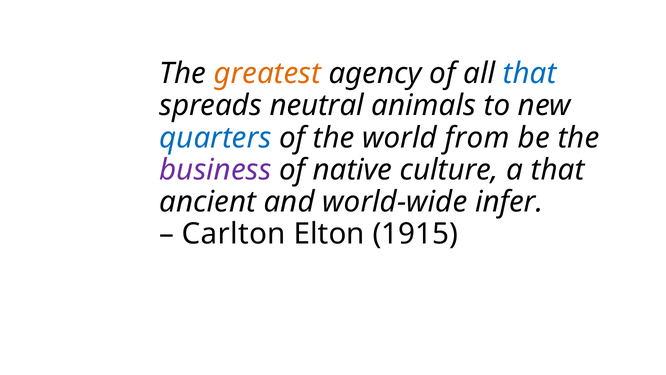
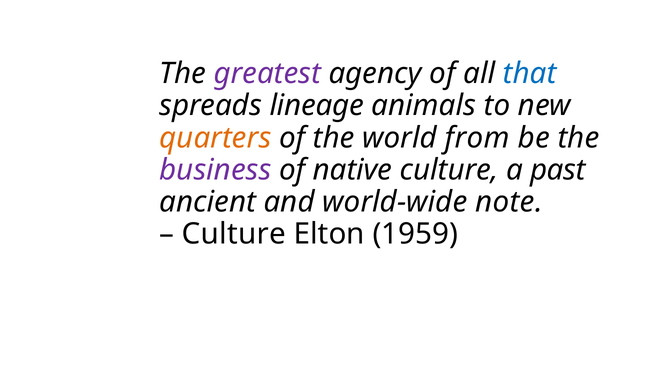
greatest colour: orange -> purple (267, 74)
neutral: neutral -> lineage (317, 106)
quarters colour: blue -> orange (215, 138)
a that: that -> past (558, 170)
infer: infer -> note (509, 202)
Carlton: Carlton -> Culture (234, 234)
1915: 1915 -> 1959 (415, 234)
